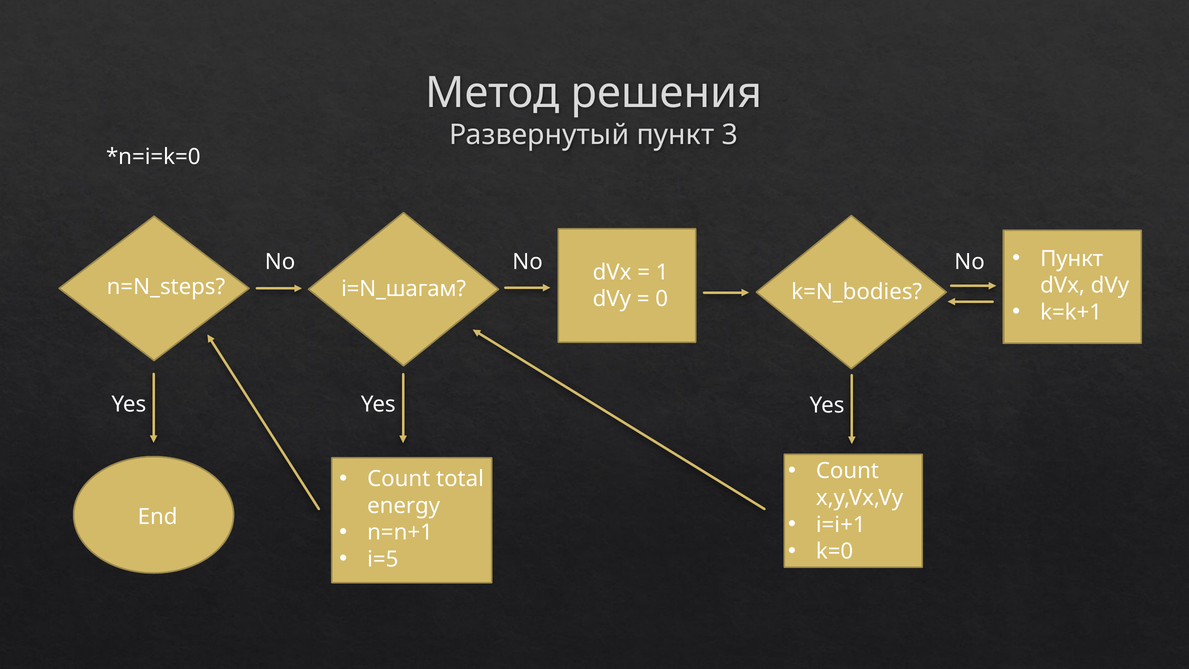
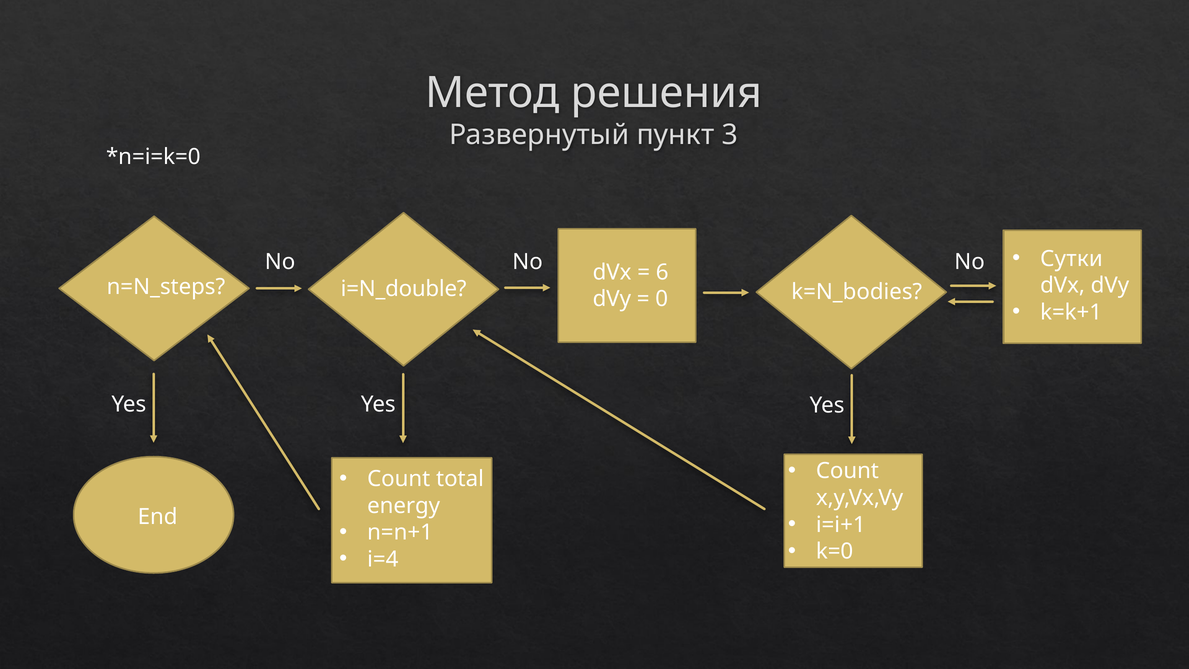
Пункт: Пункт -> Сутки (1072, 259)
1: 1 -> 6 (662, 272)
i=N_шагам: i=N_шагам -> i=N_double (404, 289)
i=5: i=5 -> i=4 (383, 559)
